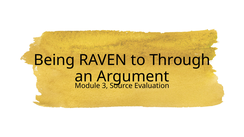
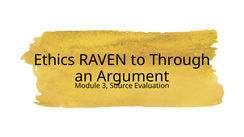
Being: Being -> Ethics (54, 60)
